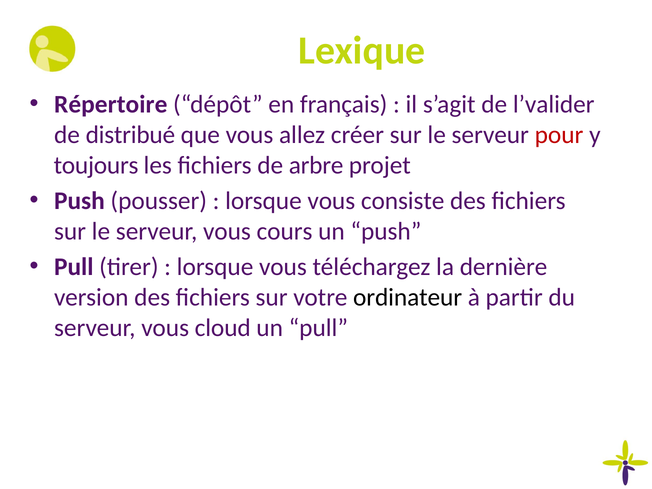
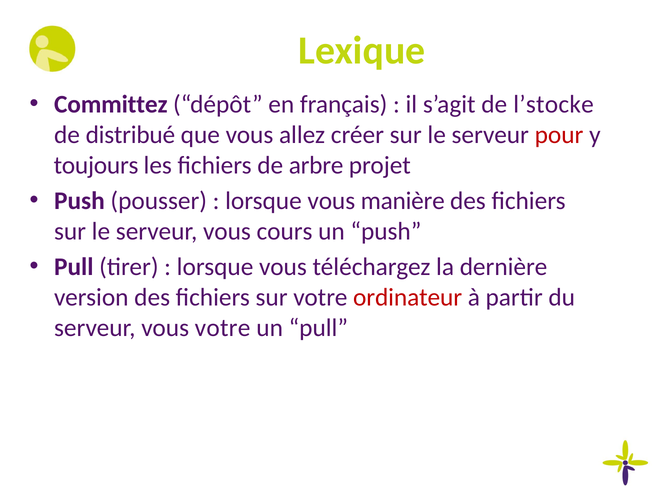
Répertoire: Répertoire -> Committez (111, 104)
l’valider: l’valider -> l’stocke (554, 104)
consiste: consiste -> manière (403, 201)
ordinateur colour: black -> red (408, 297)
vous cloud: cloud -> votre (223, 328)
